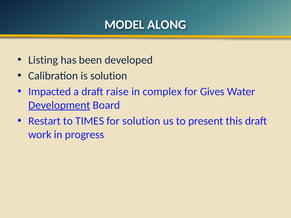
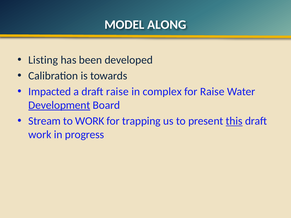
is solution: solution -> towards (109, 76)
for Gives: Gives -> Raise (212, 92)
Restart: Restart -> Stream (45, 121)
to TIMES: TIMES -> WORK (90, 121)
for solution: solution -> trapping (141, 121)
this underline: none -> present (234, 121)
